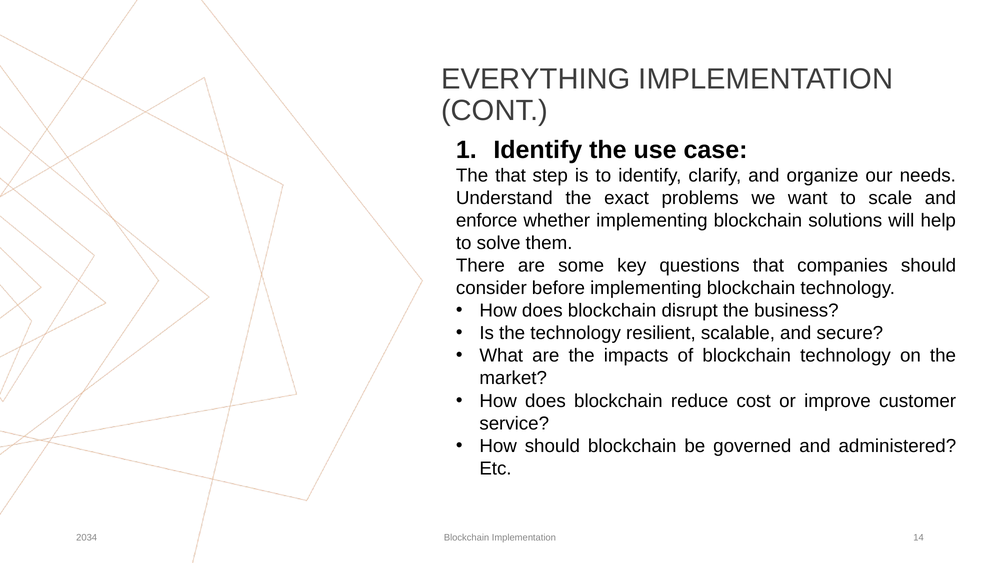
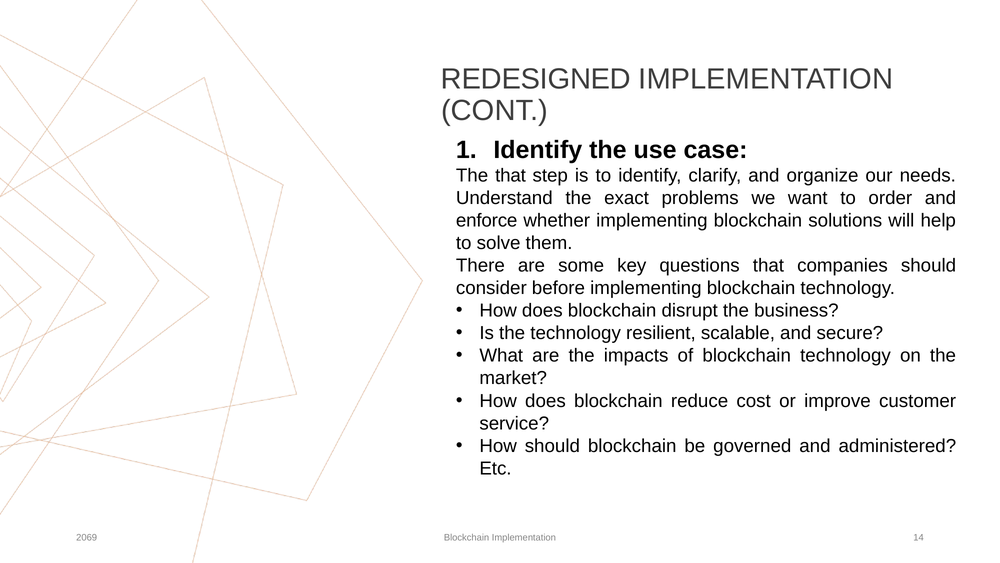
EVERYTHING: EVERYTHING -> REDESIGNED (536, 79)
scale: scale -> order (890, 198)
2034: 2034 -> 2069 (87, 537)
